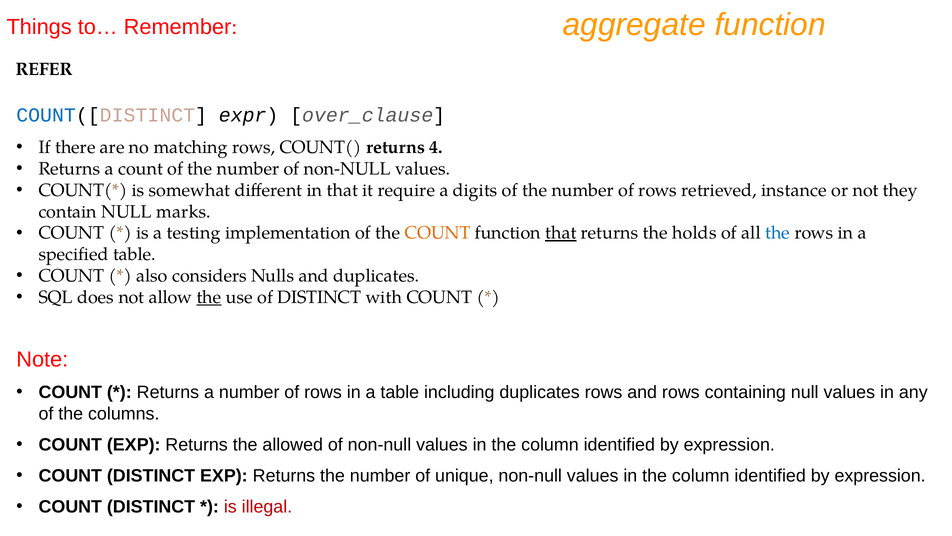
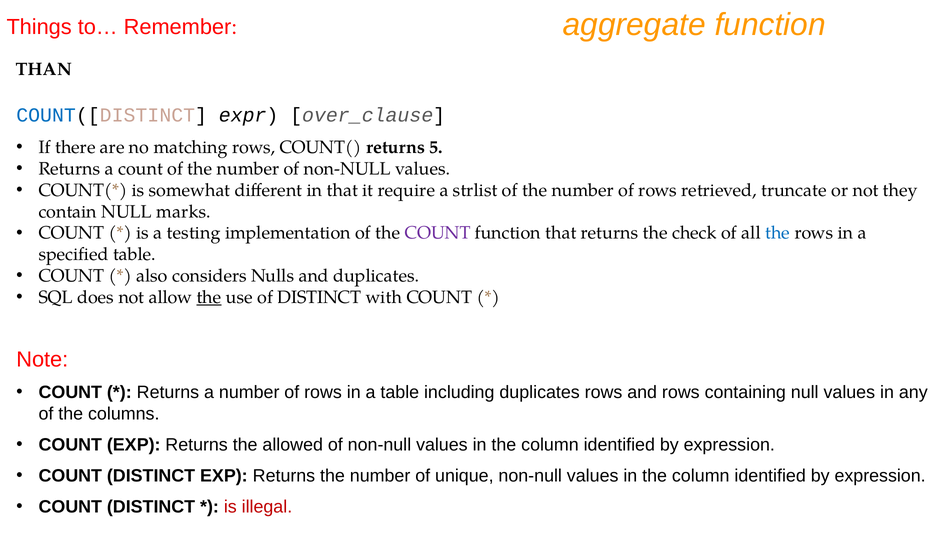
REFER: REFER -> THAN (44, 70)
4: 4 -> 5 (436, 147)
digits: digits -> strlist (475, 190)
instance: instance -> truncate (794, 190)
COUNT colour: orange -> purple (438, 233)
that underline: present -> none (561, 233)
holds: holds -> check (694, 233)
